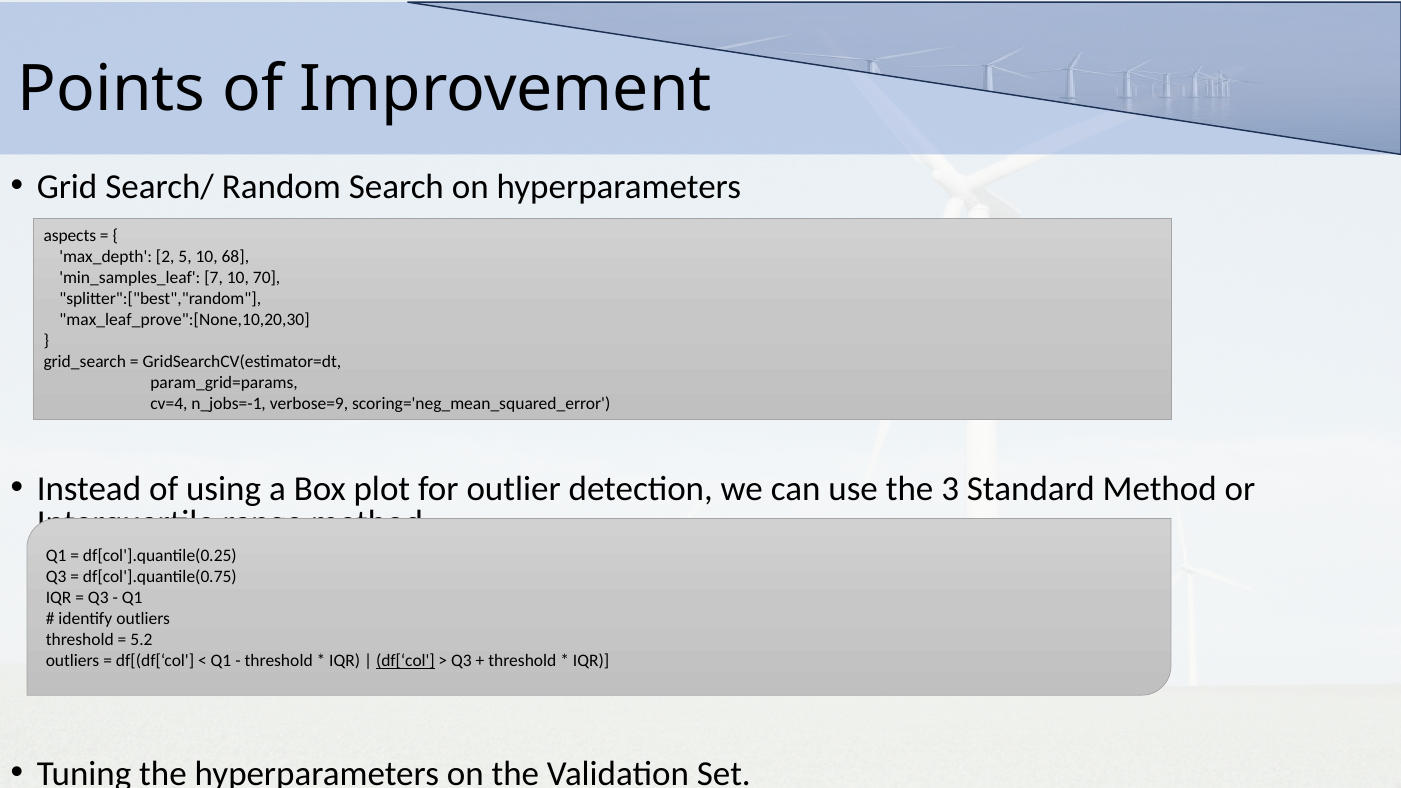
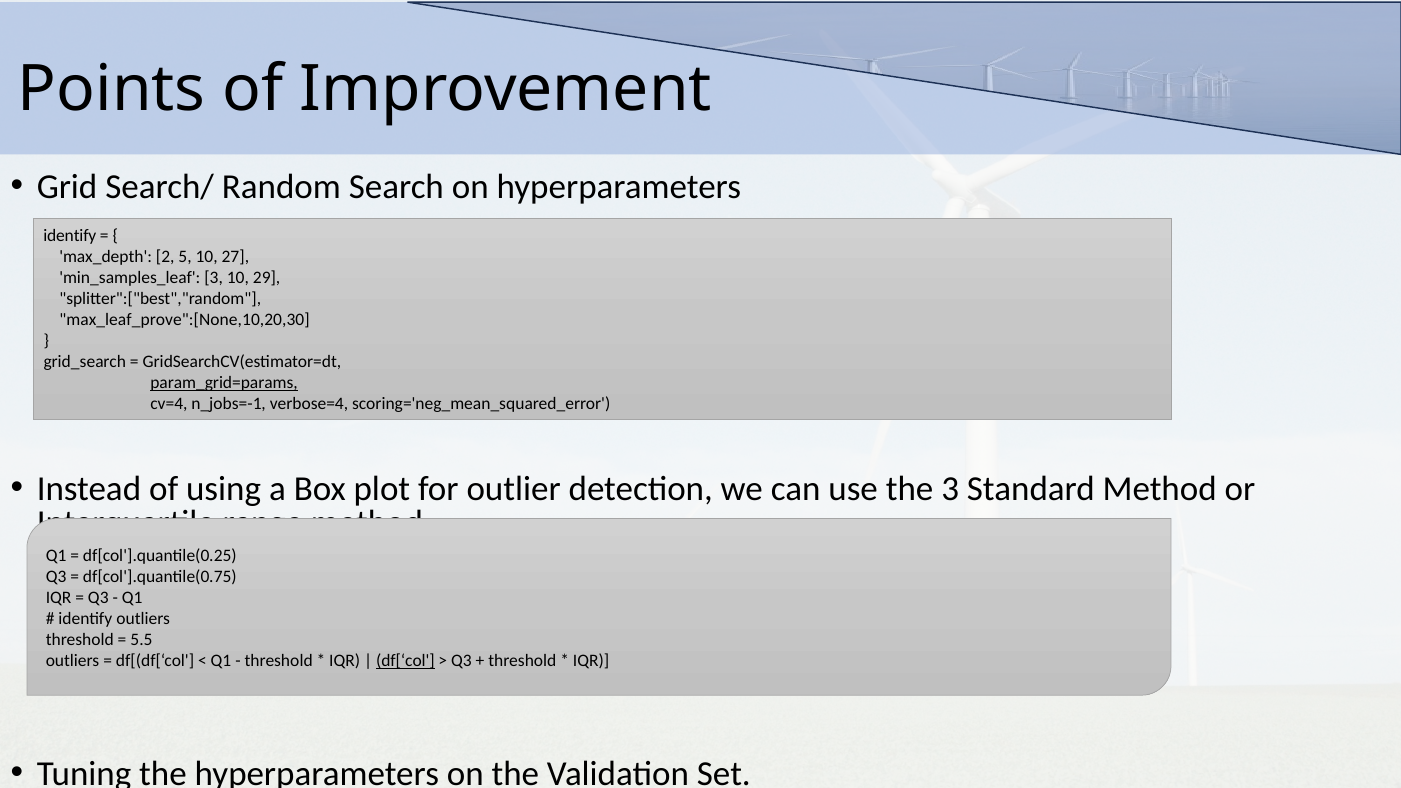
aspects: aspects -> identify (70, 236)
68: 68 -> 27 (235, 257)
min_samples_leaf 7: 7 -> 3 (214, 278)
70: 70 -> 29 (267, 278)
param_grid=params underline: none -> present (224, 383)
verbose=9: verbose=9 -> verbose=4 (309, 404)
5.2: 5.2 -> 5.5 (141, 640)
